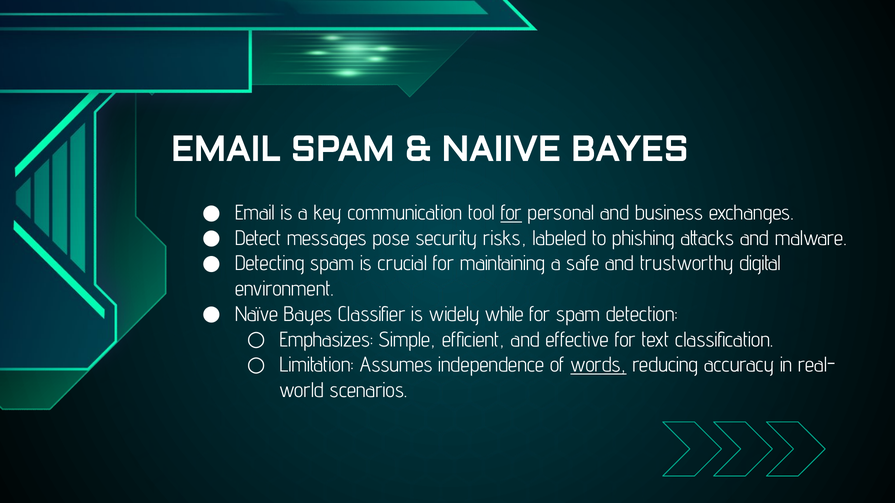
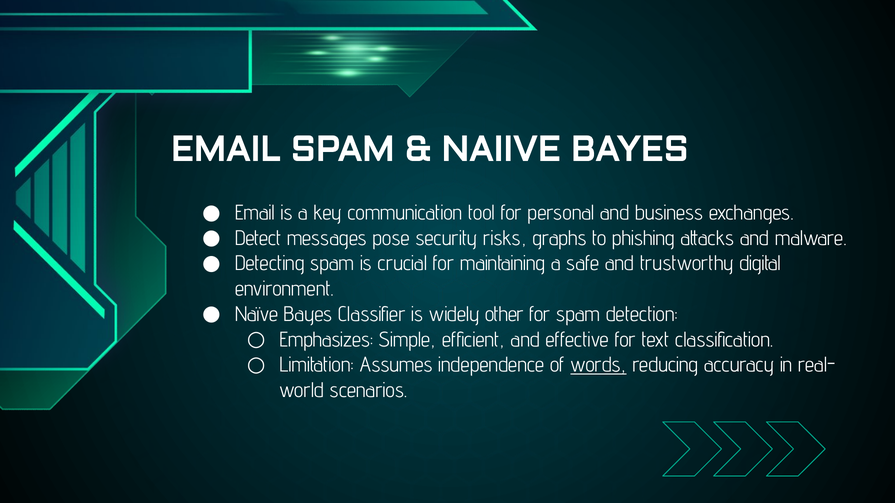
for underline: present -> none (511, 213)
labeled: labeled -> graphs (559, 238)
while: while -> other (504, 314)
